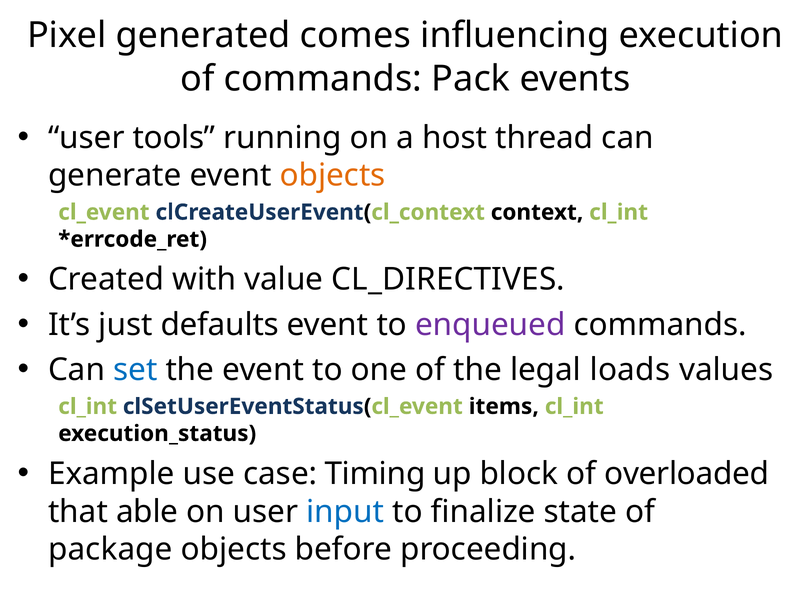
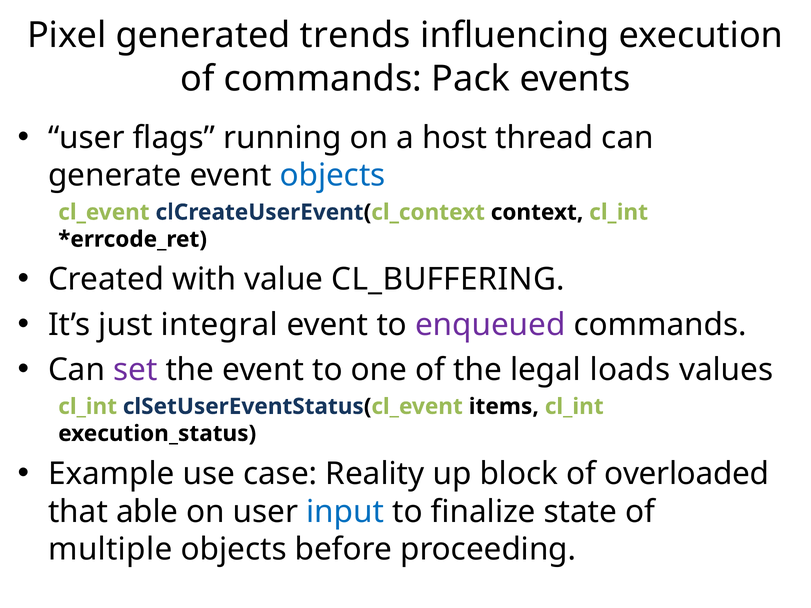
comes: comes -> trends (355, 36)
tools: tools -> flags (174, 138)
objects colour: orange -> blue (333, 176)
CL_DIRECTIVES: CL_DIRECTIVES -> CL_BUFFERING (448, 280)
defaults: defaults -> integral (219, 325)
set colour: blue -> purple (135, 370)
Timing: Timing -> Reality (375, 474)
package: package -> multiple (110, 550)
